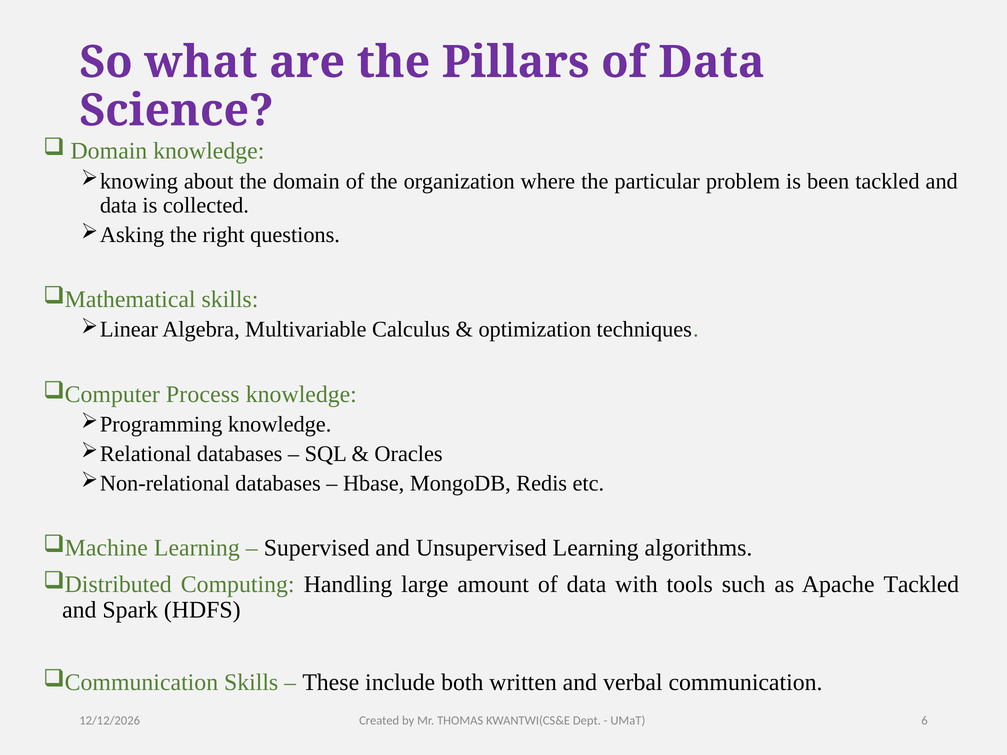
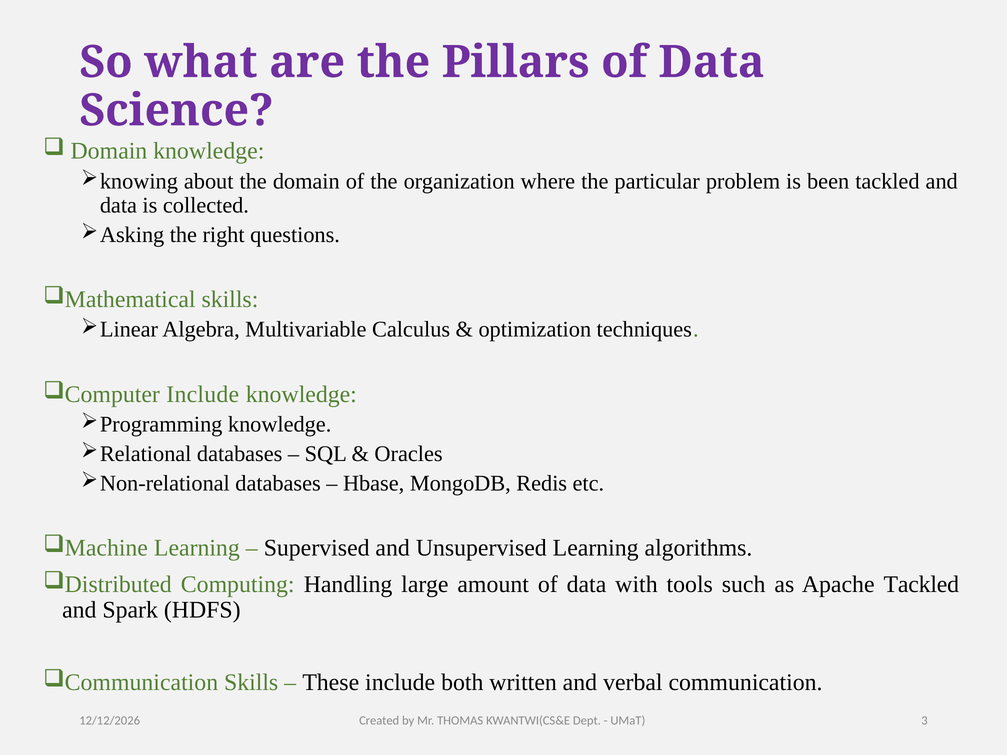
Process: Process -> Include (203, 394)
6: 6 -> 3 (925, 721)
